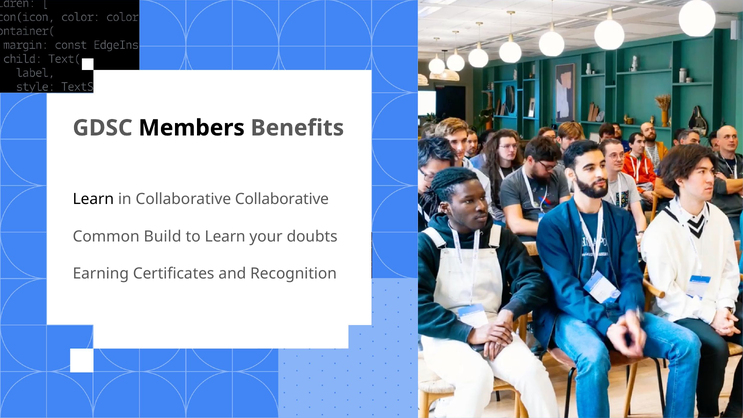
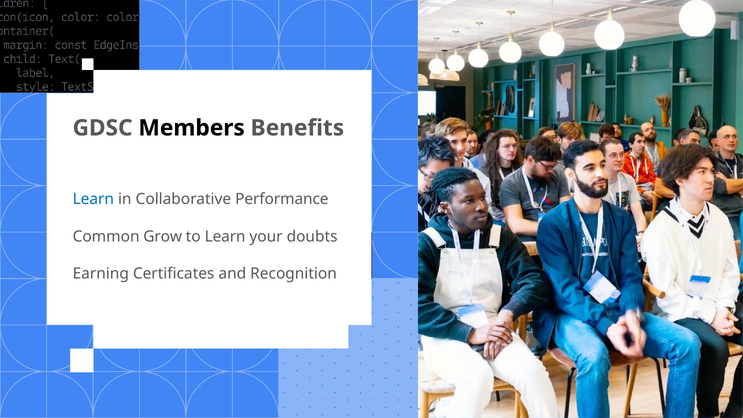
Learn colour: black -> blue (93, 199)
Collaborative Collaborative: Collaborative -> Performance (282, 199)
Build: Build -> Grow (163, 236)
